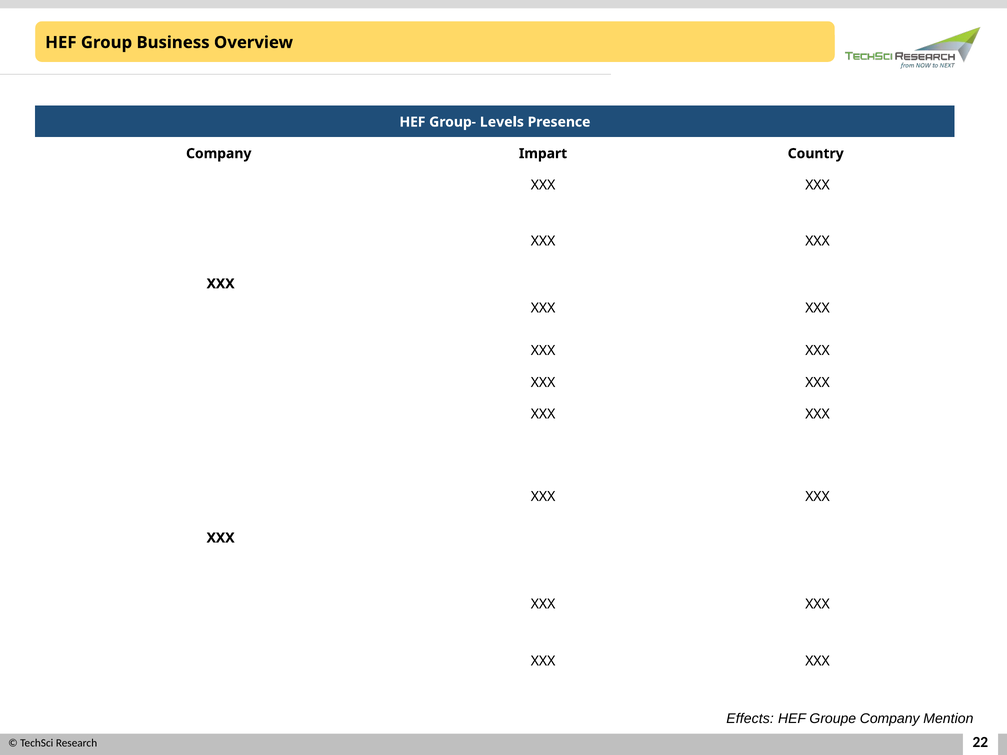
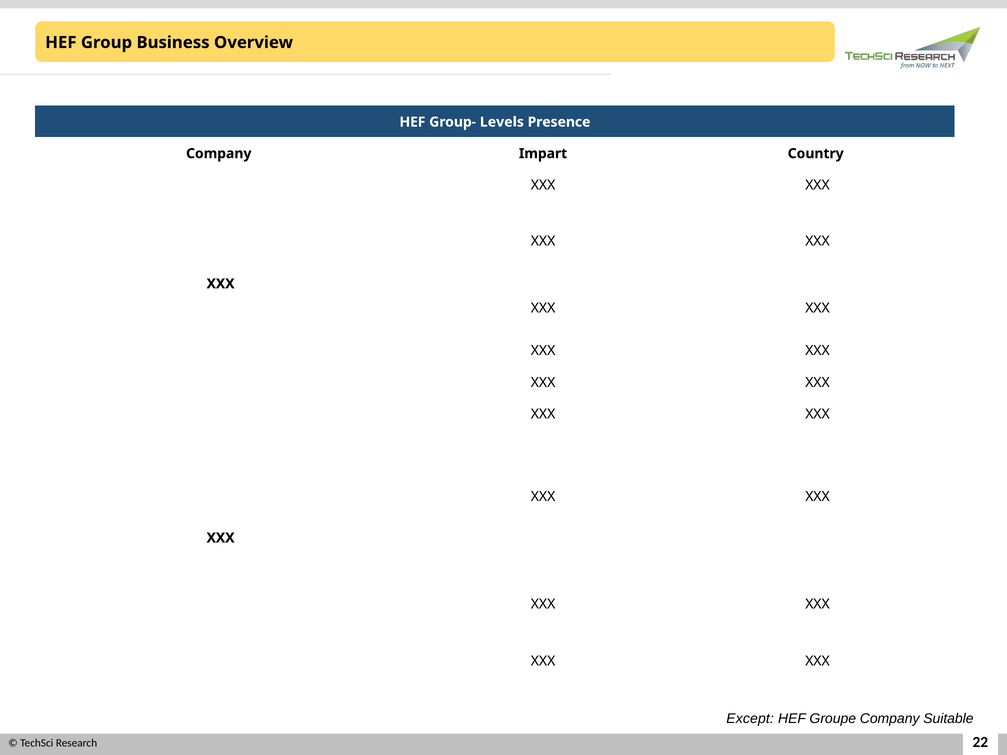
Effects: Effects -> Except (750, 719)
Mention: Mention -> Suitable (948, 719)
